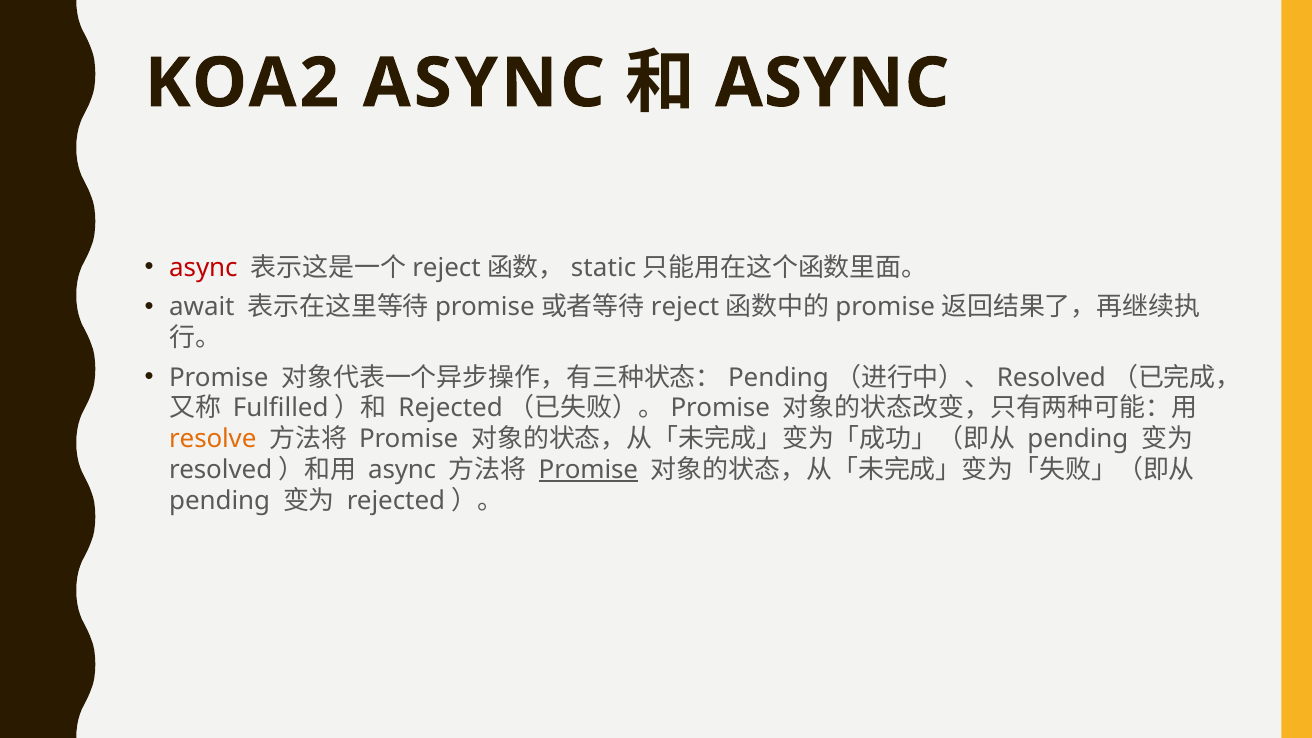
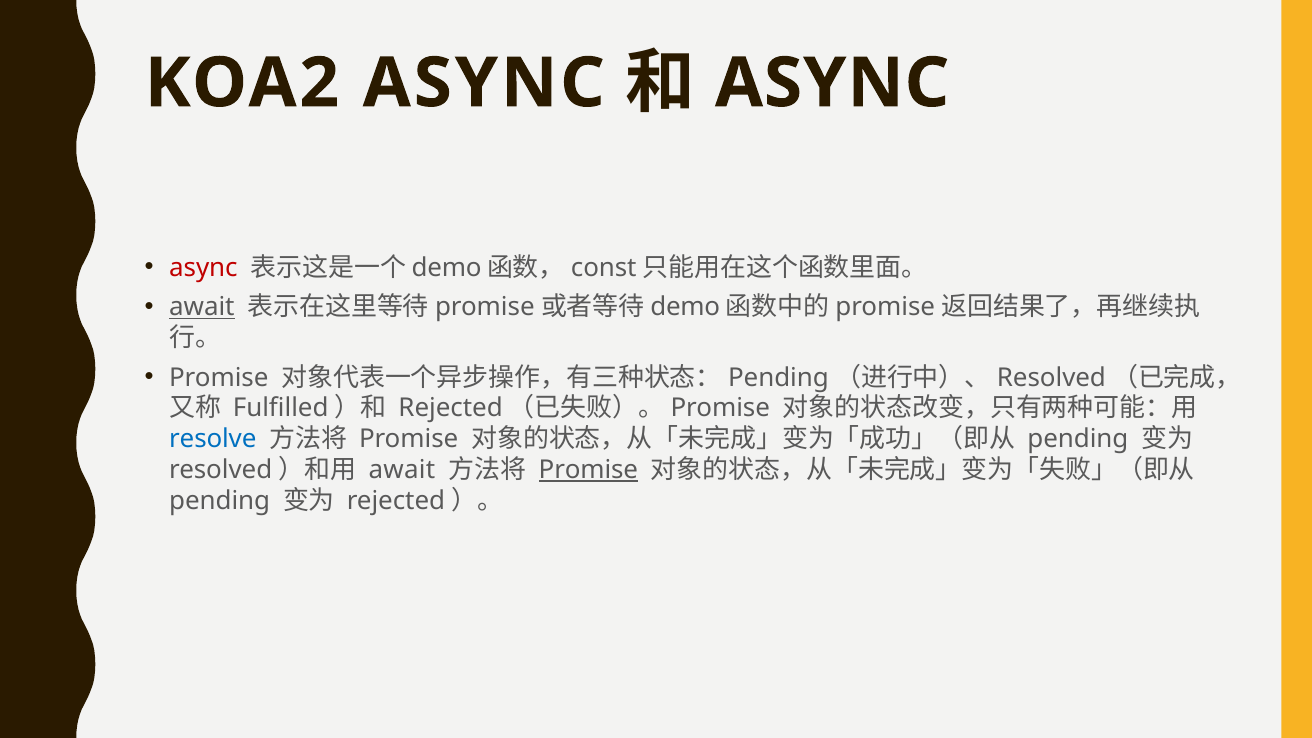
reject: reject -> demo (447, 268)
static: static -> const (604, 268)
await underline: none -> present (202, 307)
reject: reject -> demo (685, 307)
resolve colour: orange -> blue (213, 439)
async: async -> await (402, 470)
